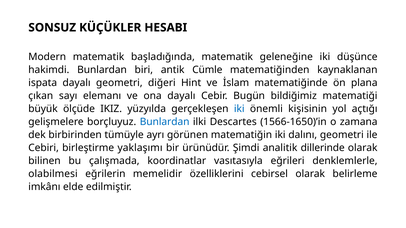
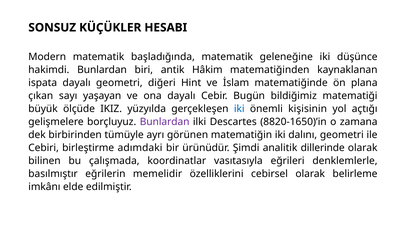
Cümle: Cümle -> Hâkim (207, 70)
elemanı: elemanı -> yaşayan (102, 96)
Bunlardan colour: blue -> purple (165, 122)
1566-1650)’in: 1566-1650)’in -> 8820-1650)’in (293, 122)
yaklaşımı: yaklaşımı -> adımdaki (140, 148)
olabilmesi: olabilmesi -> basılmıştır (53, 174)
